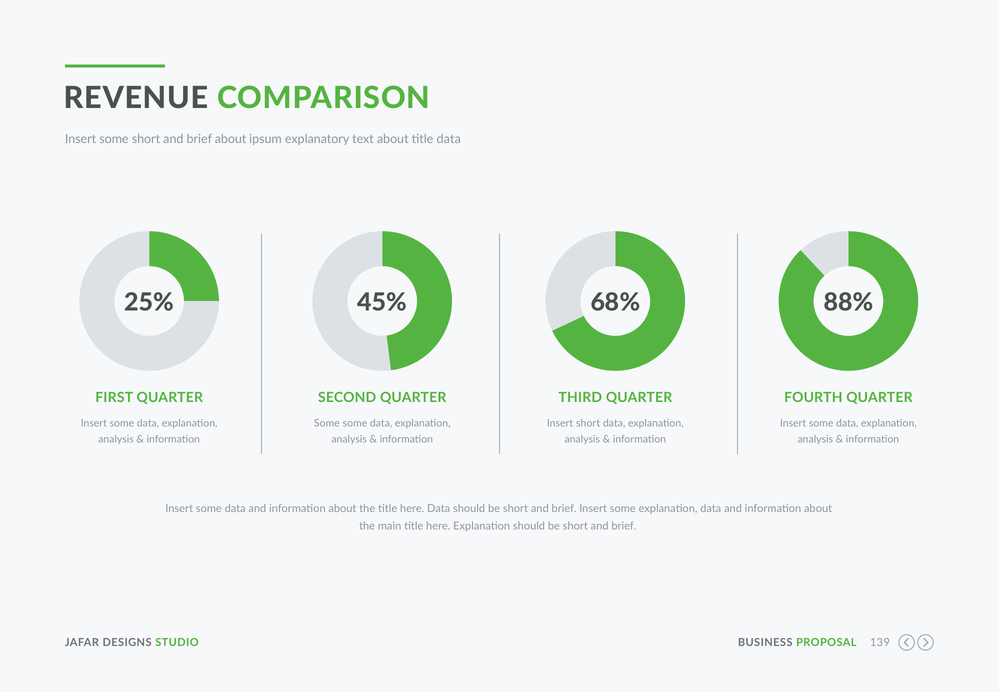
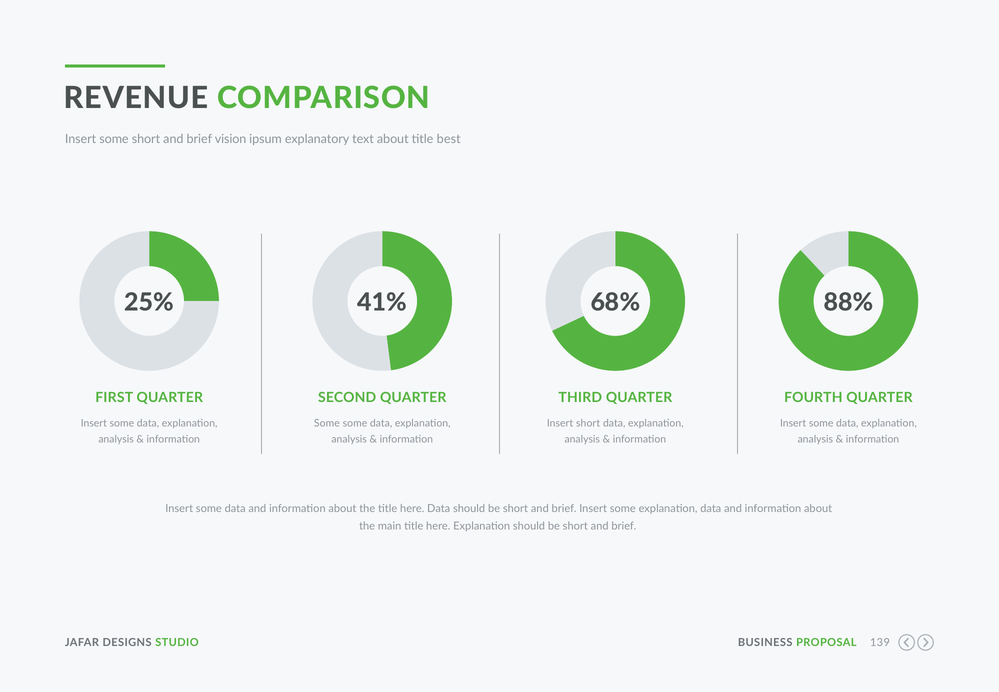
brief about: about -> vision (231, 139)
title data: data -> best (449, 139)
45%: 45% -> 41% (382, 302)
